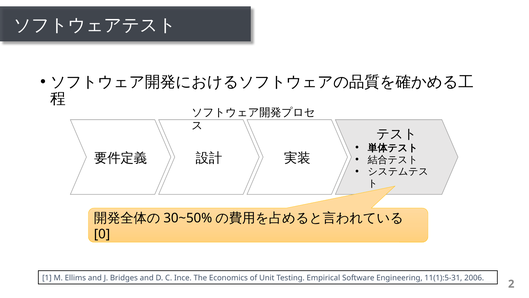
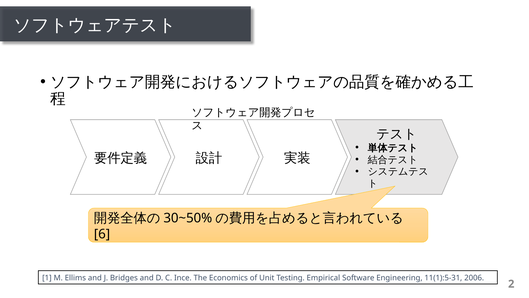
0: 0 -> 6 (102, 234)
